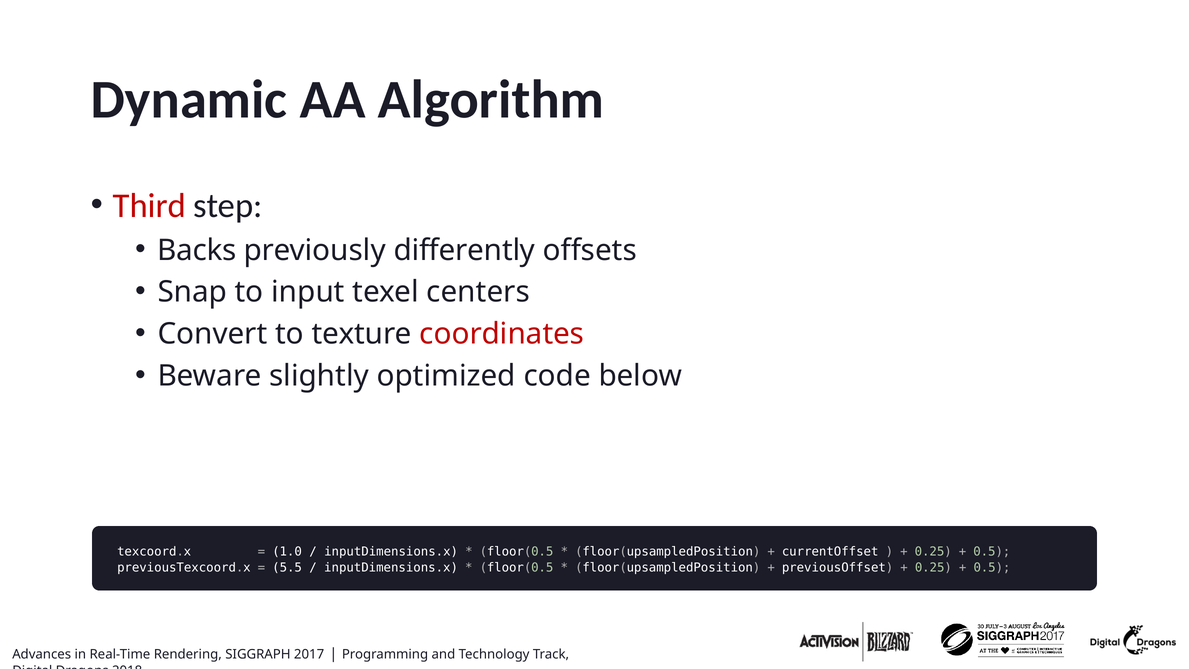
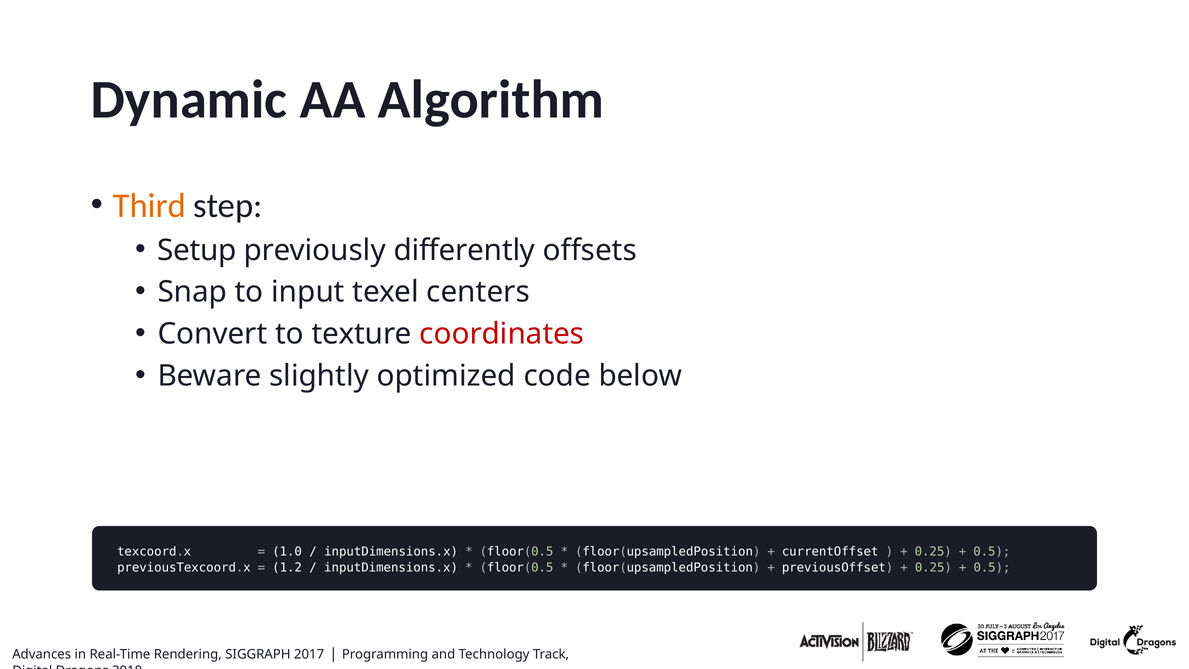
Third colour: red -> orange (149, 206)
Backs: Backs -> Setup (197, 250)
5.5: 5.5 -> 1.2 (287, 567)
